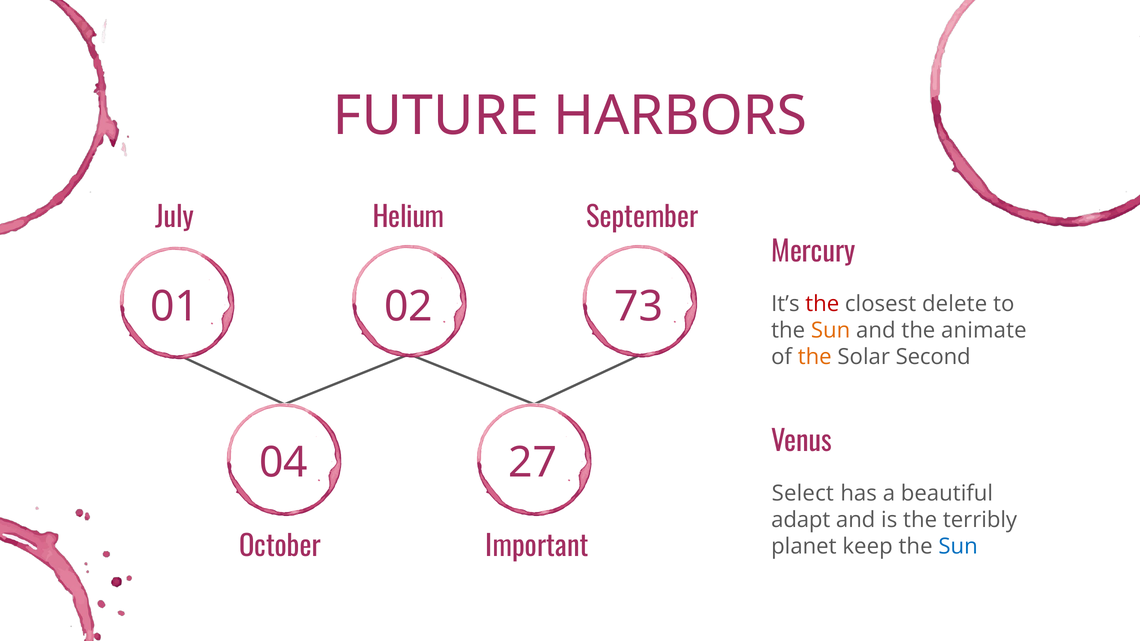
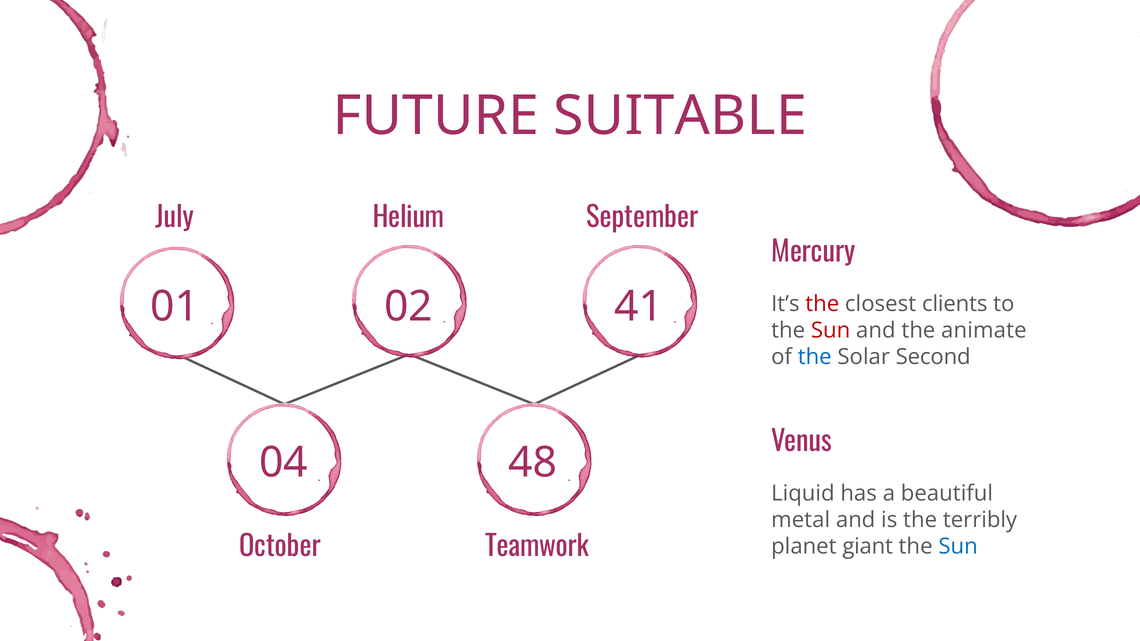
HARBORS: HARBORS -> SUITABLE (680, 116)
73: 73 -> 41 (639, 307)
delete: delete -> clients (955, 304)
Sun colour: orange -> red (831, 331)
the colour: orange -> blue (815, 357)
27: 27 -> 48 (533, 463)
Select: Select -> Liquid (803, 493)
adapt: adapt -> metal (801, 520)
Important: Important -> Teamwork (537, 547)
keep: keep -> giant (868, 547)
